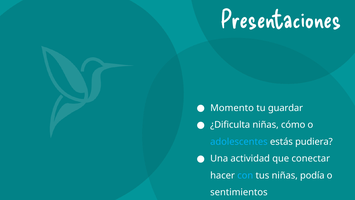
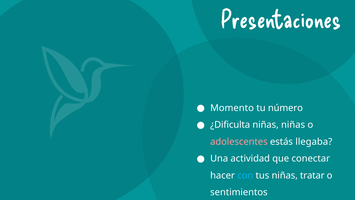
guardar: guardar -> número (285, 108)
niñas cómo: cómo -> niñas (293, 125)
adolescentes colour: light blue -> pink (239, 142)
pudiera: pudiera -> llegaba (314, 142)
podía: podía -> tratar (312, 175)
